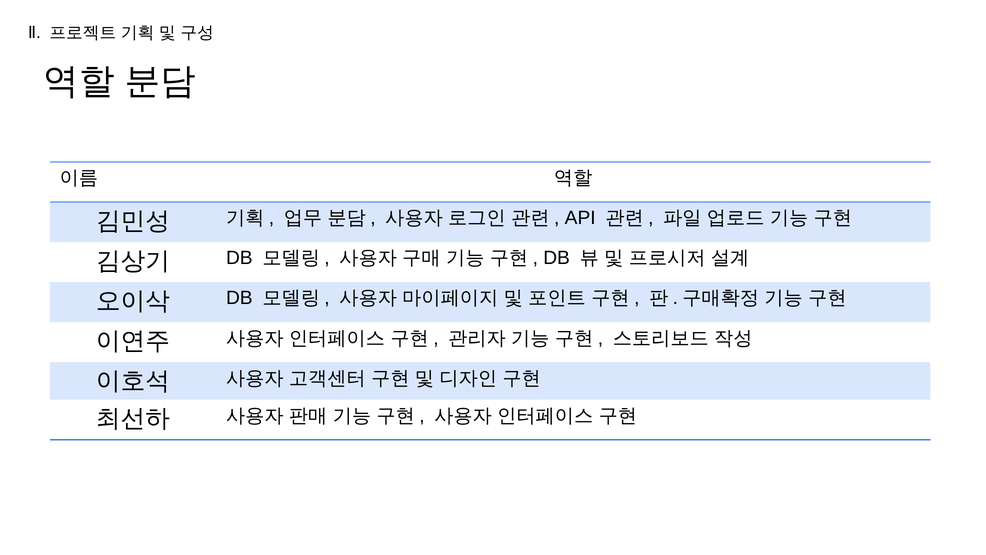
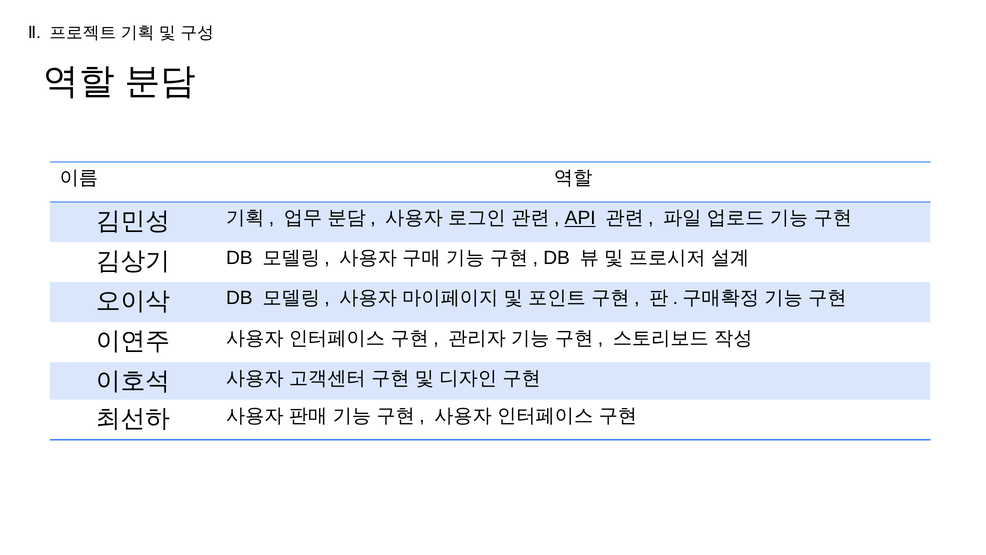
API underline: none -> present (580, 218)
